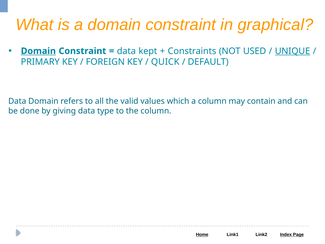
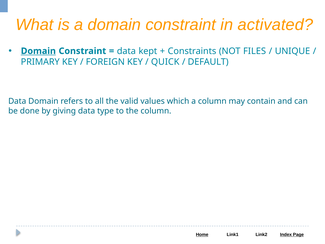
graphical: graphical -> activated (275, 25)
USED: USED -> FILES (255, 51)
UNIQUE underline: present -> none (293, 51)
